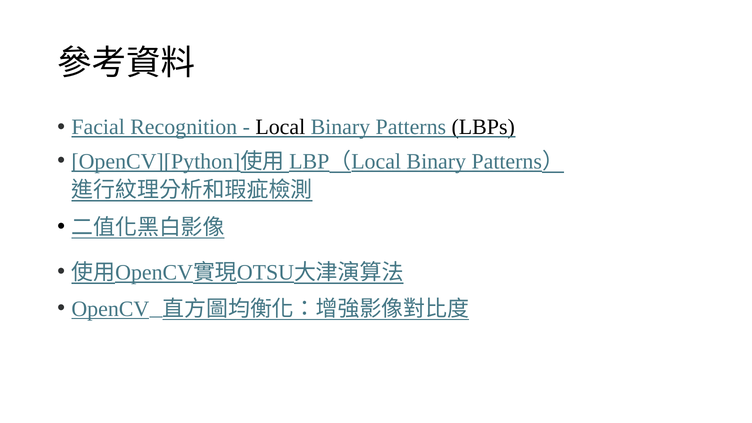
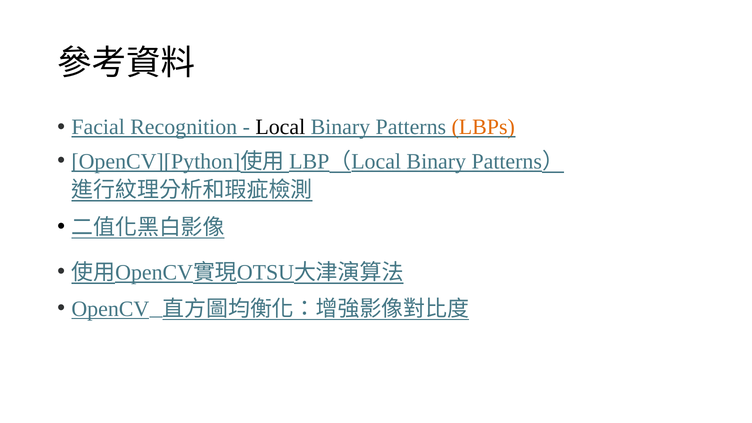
LBPs colour: black -> orange (483, 127)
